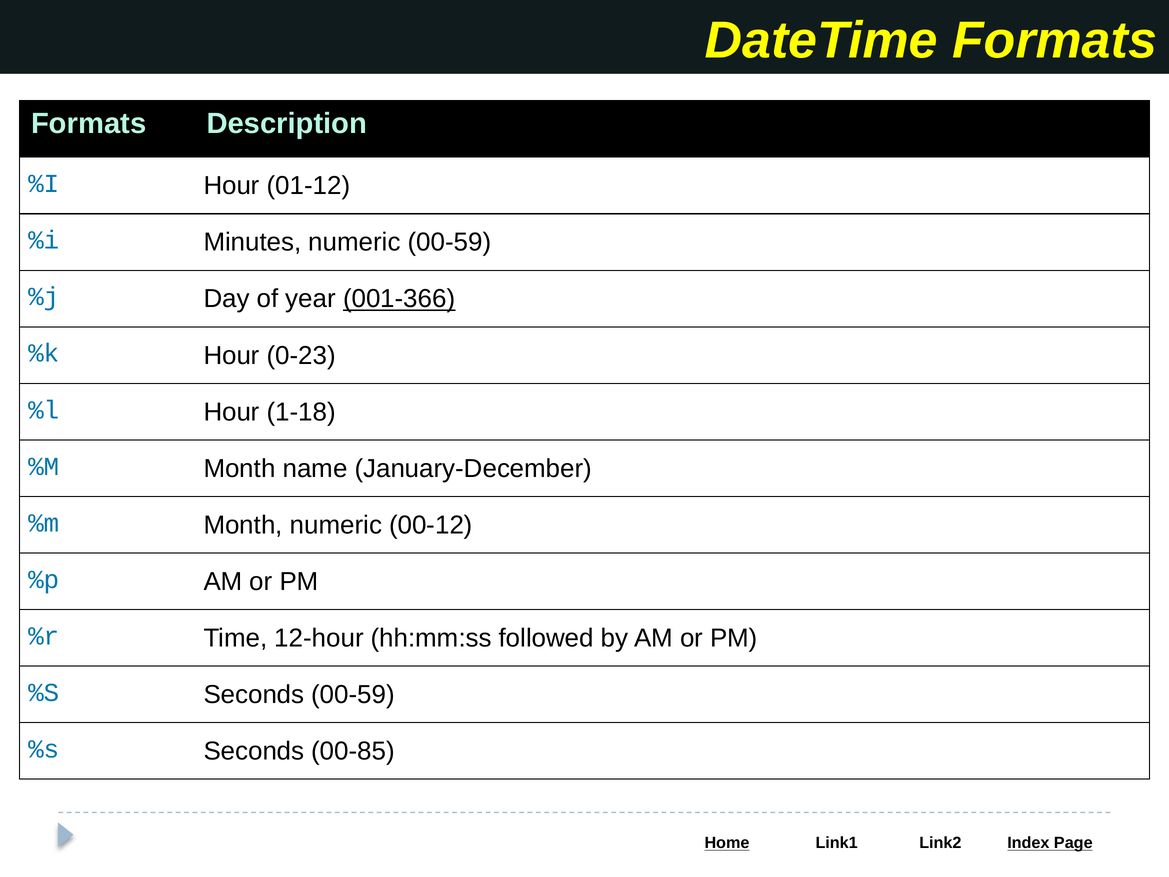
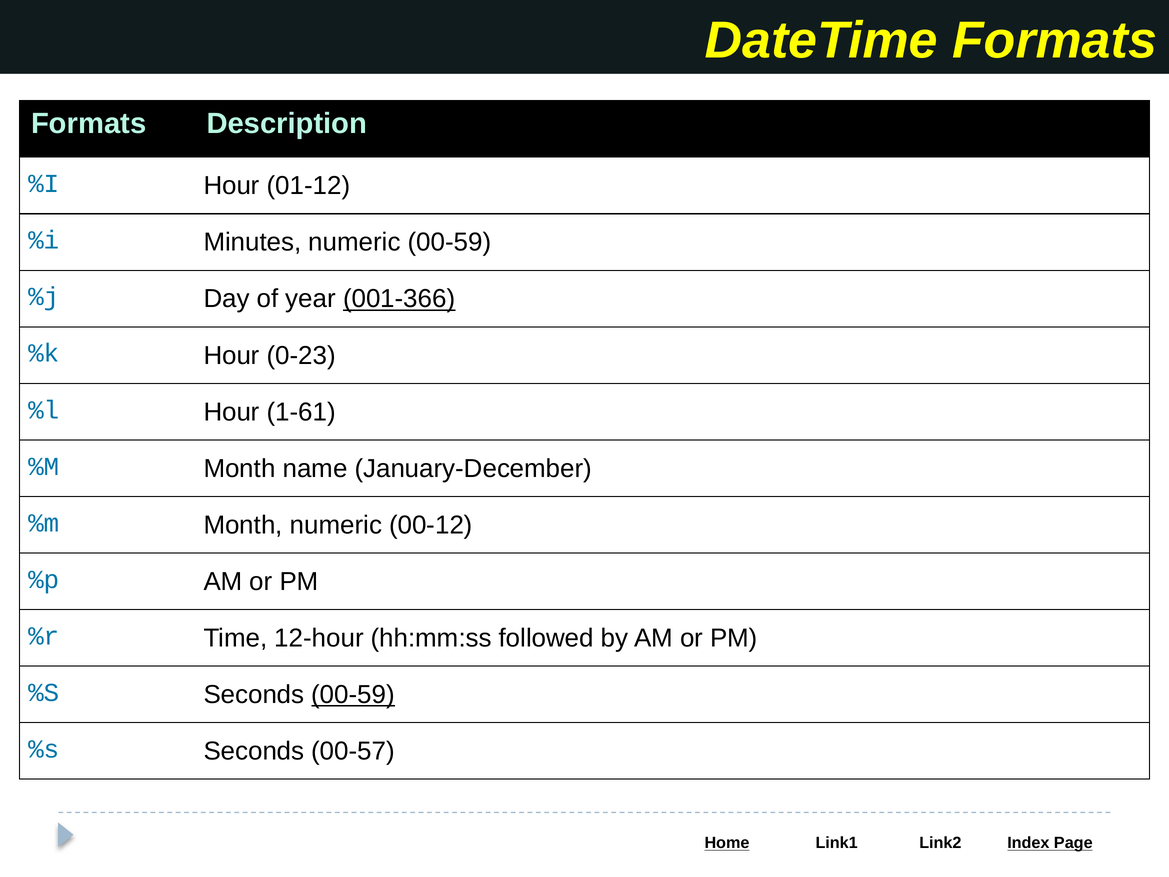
1-18: 1-18 -> 1-61 (301, 412)
00-59 underline: none -> present (353, 694)
00-85: 00-85 -> 00-57 (353, 751)
